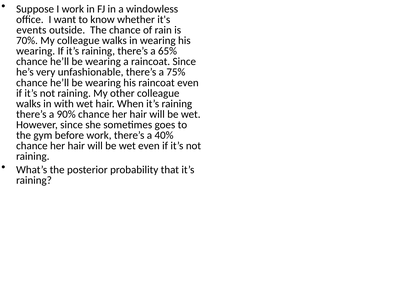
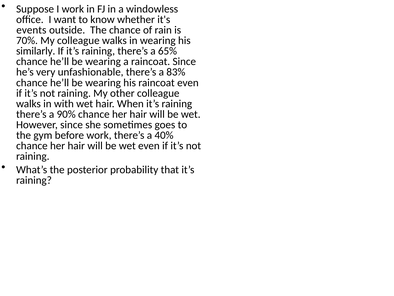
wearing: wearing -> similarly (36, 51)
75%: 75% -> 83% (176, 72)
